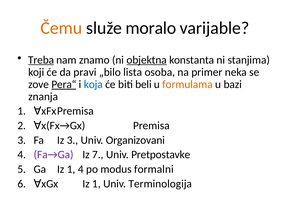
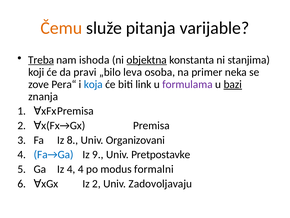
moralo: moralo -> pitanja (151, 28)
znamo: znamo -> ishoda (94, 60)
lista: lista -> leva (133, 72)
Pera“ underline: present -> none (64, 84)
beli: beli -> link (143, 84)
formulama colour: orange -> purple (187, 84)
bazi underline: none -> present (233, 84)
Iz 3: 3 -> 8 (72, 140)
Fa→Ga colour: purple -> blue (54, 154)
7: 7 -> 9 (98, 154)
Ga Iz 1: 1 -> 4 (71, 169)
∀xGx Iz 1: 1 -> 2 (96, 183)
Terminologija: Terminologija -> Zadovoljavaju (160, 183)
